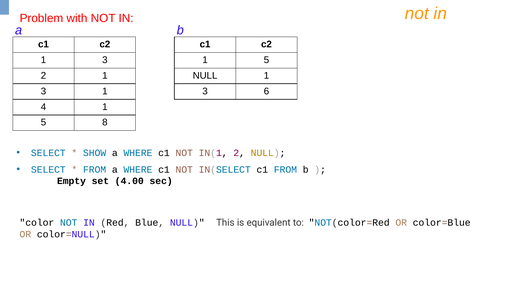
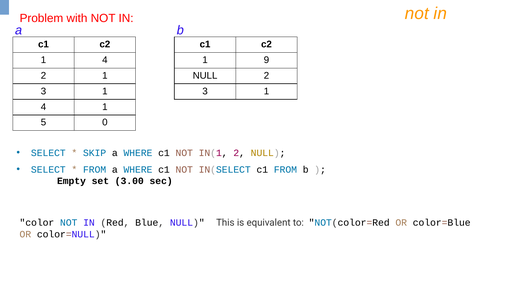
3: 3 -> 4 (105, 60)
5: 5 -> 9 (266, 60)
NULL 1: 1 -> 2 (266, 76)
6: 6 -> 1 (266, 91)
8: 8 -> 0 (105, 123)
SHOW: SHOW -> SKIP (95, 153)
4.00: 4.00 -> 3.00 (129, 181)
